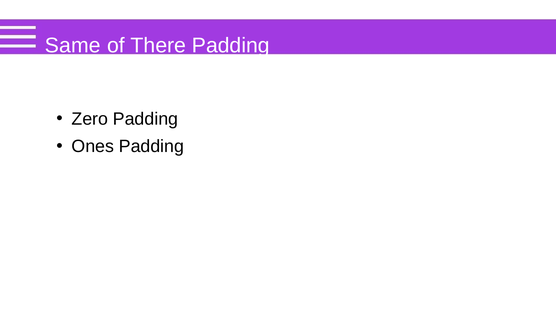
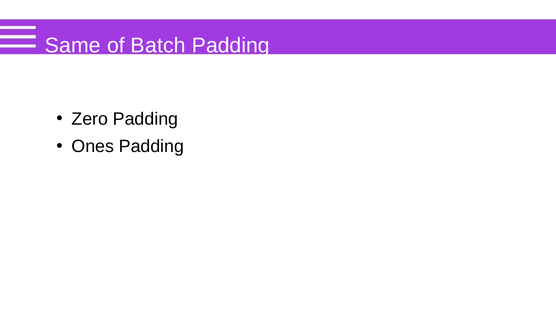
There: There -> Batch (158, 46)
